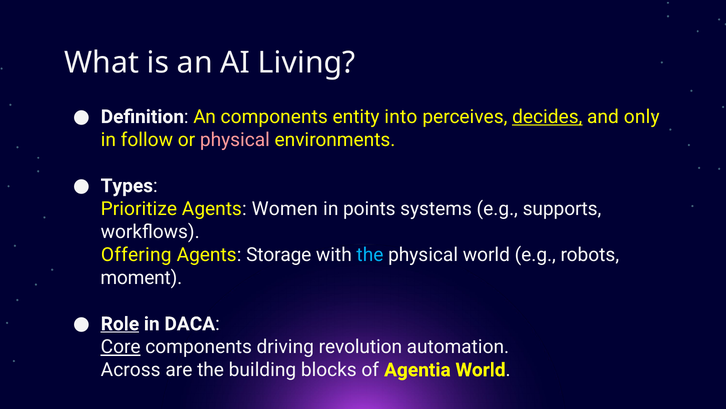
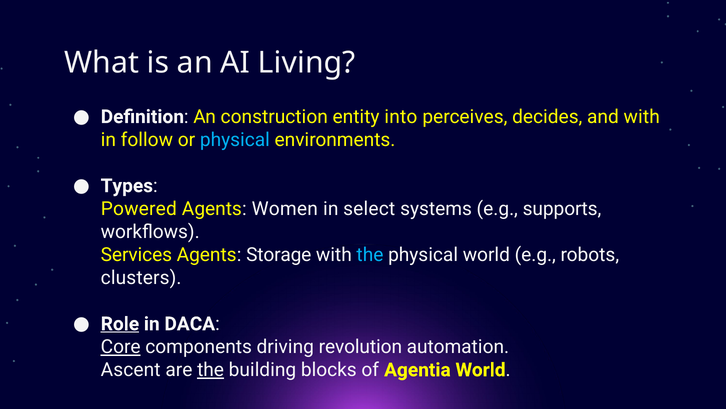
An components: components -> construction (274, 117)
decides underline: present -> none (547, 117)
and only: only -> with (642, 117)
physical colour: pink -> light blue (235, 140)
Prioritize: Prioritize -> Powered (139, 209)
points: points -> select (369, 209)
Offering: Offering -> Services (136, 254)
moment: moment -> clusters (141, 277)
Across: Across -> Ascent (131, 369)
the underline: none -> present (211, 369)
